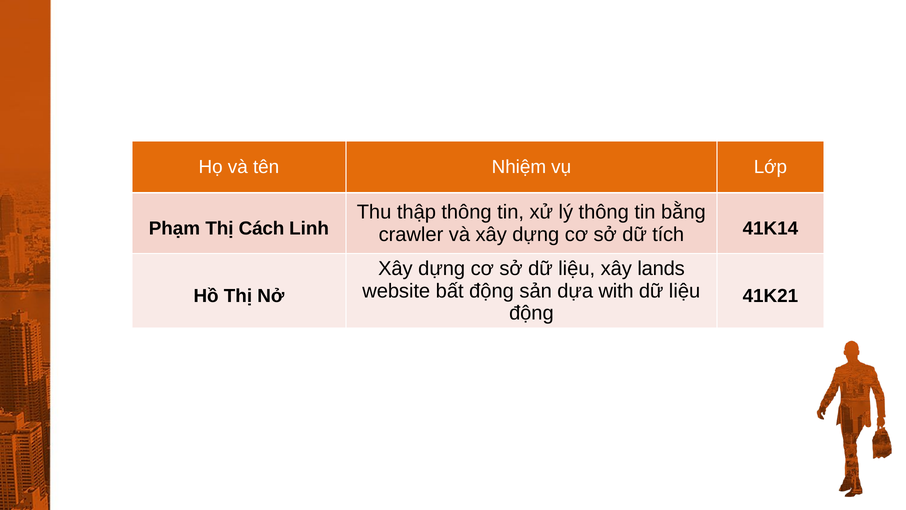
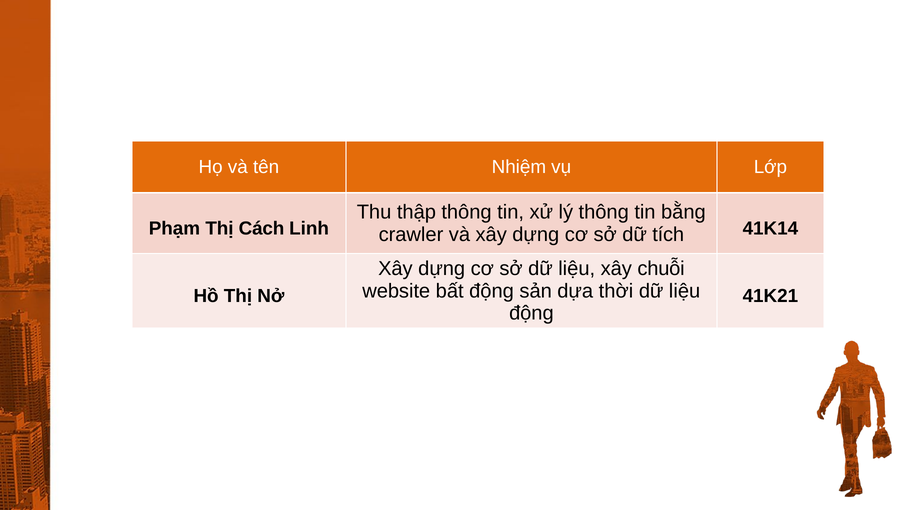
lands: lands -> chuỗi (661, 268)
with: with -> thời (616, 291)
